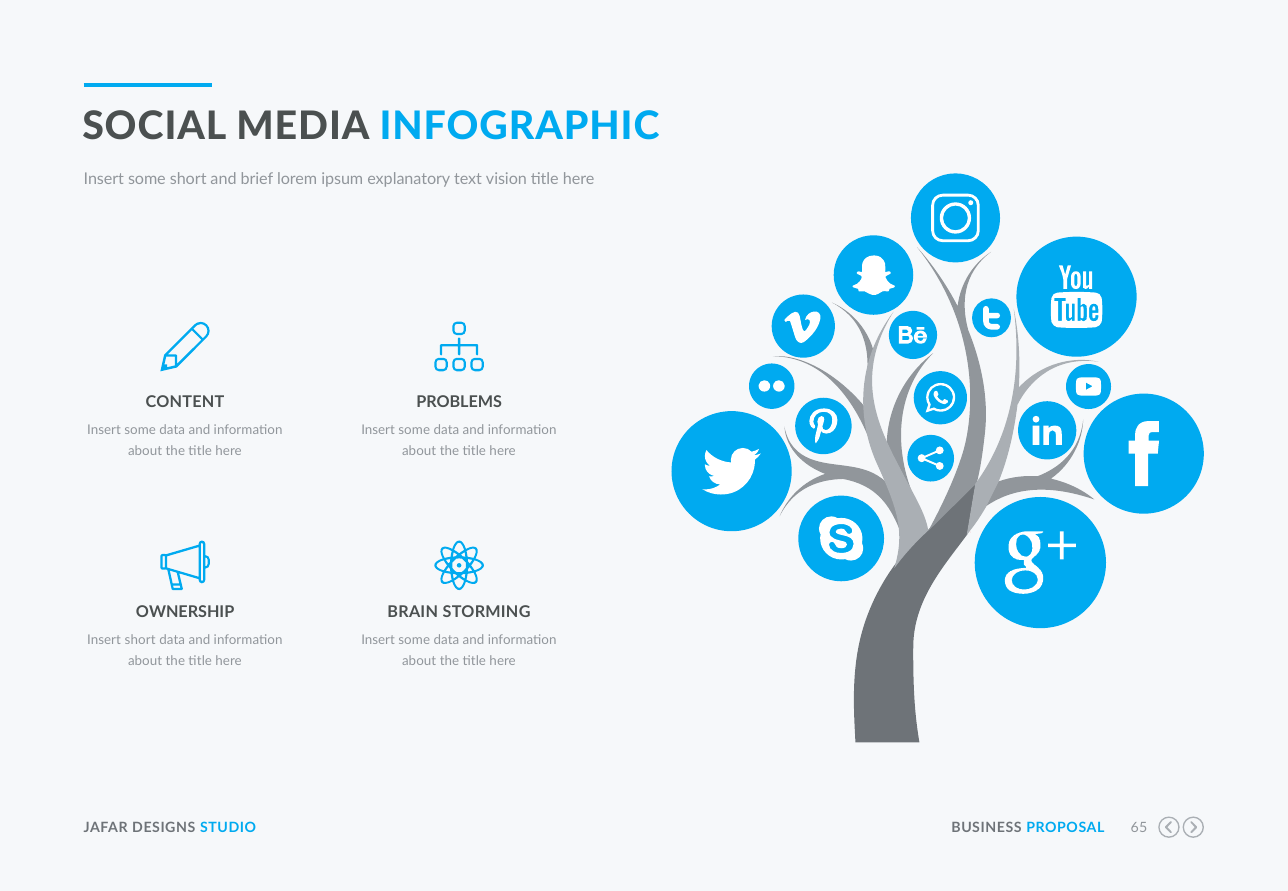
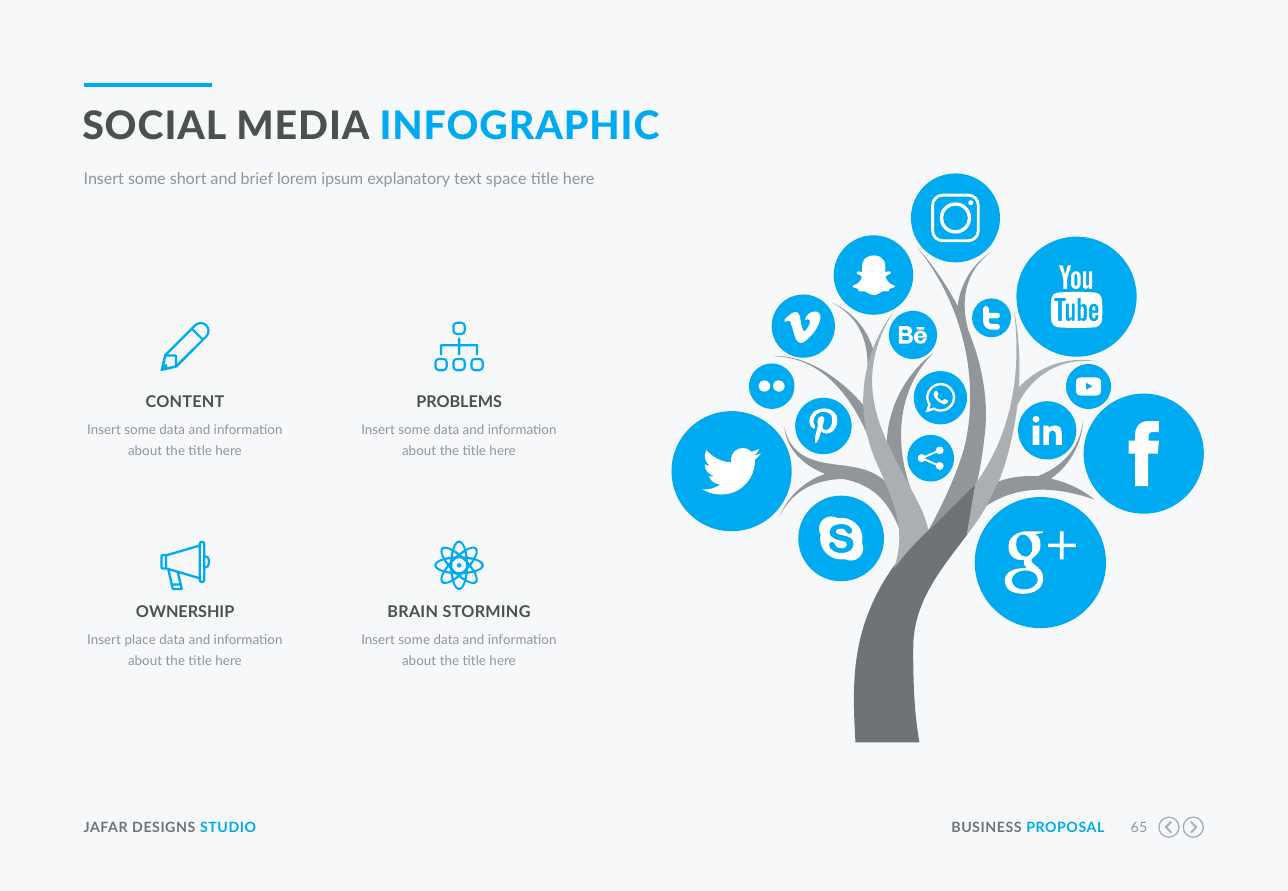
vision: vision -> space (506, 179)
Insert short: short -> place (140, 641)
